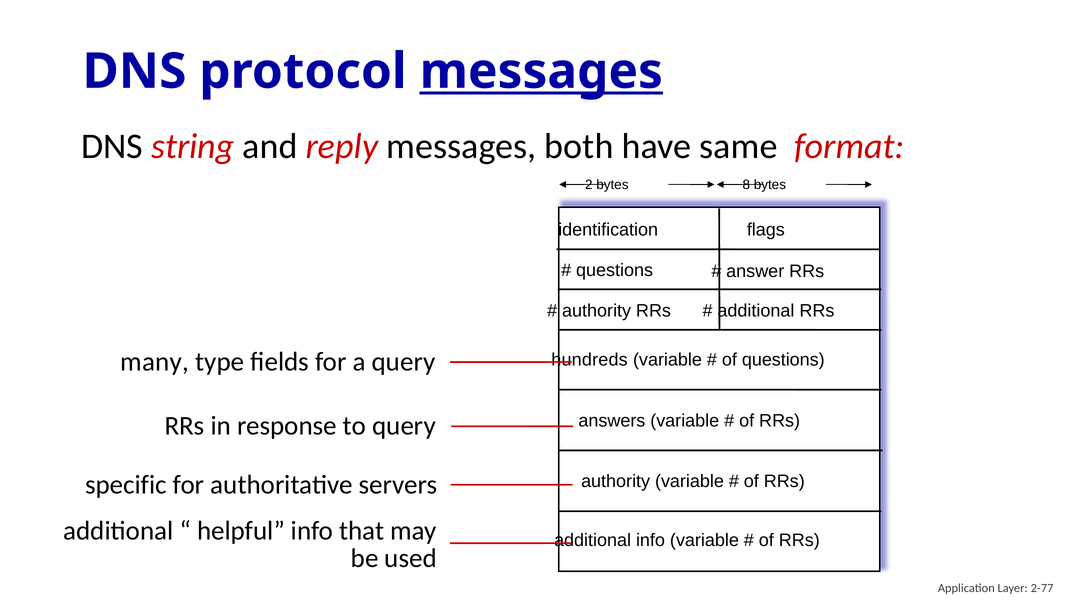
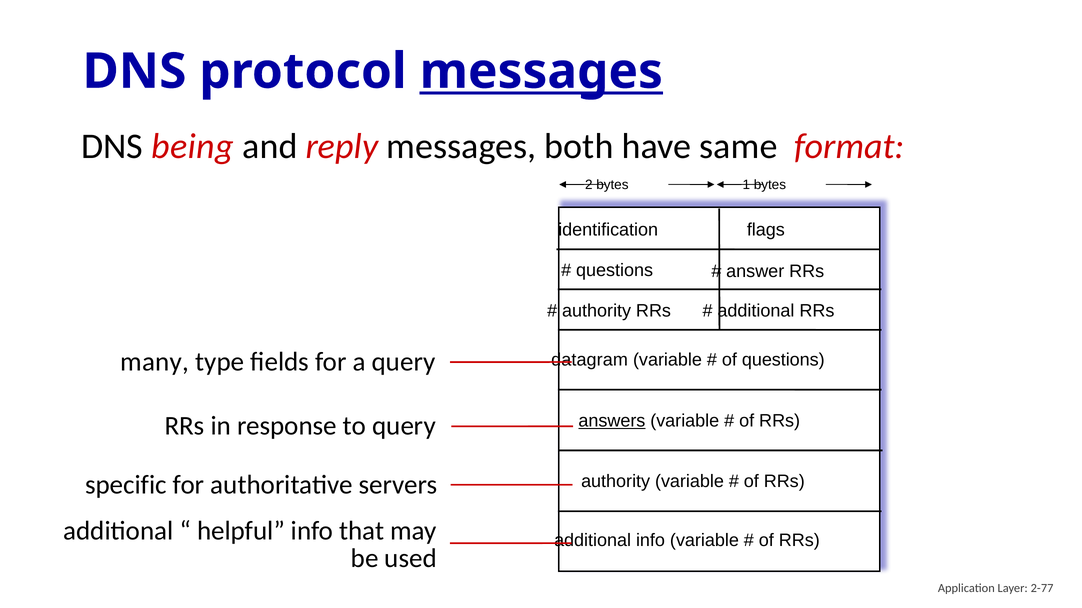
string: string -> being (193, 147)
8: 8 -> 1 (746, 185)
hundreds: hundreds -> datagram (590, 360)
answers underline: none -> present (612, 421)
